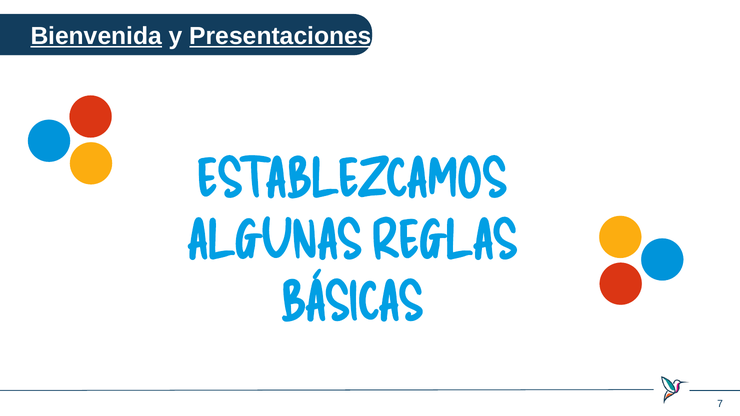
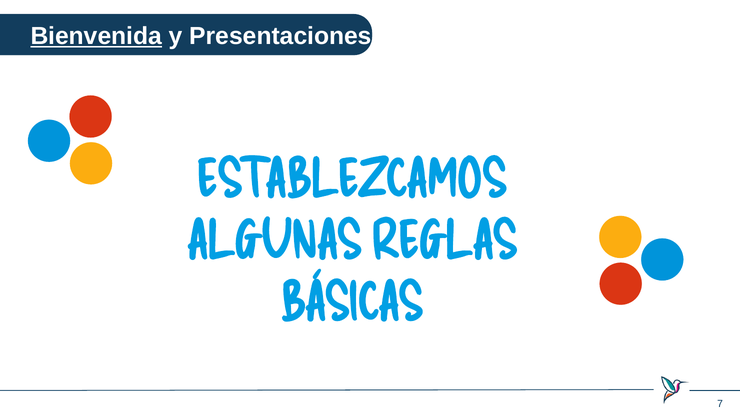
Presentaciones underline: present -> none (281, 36)
